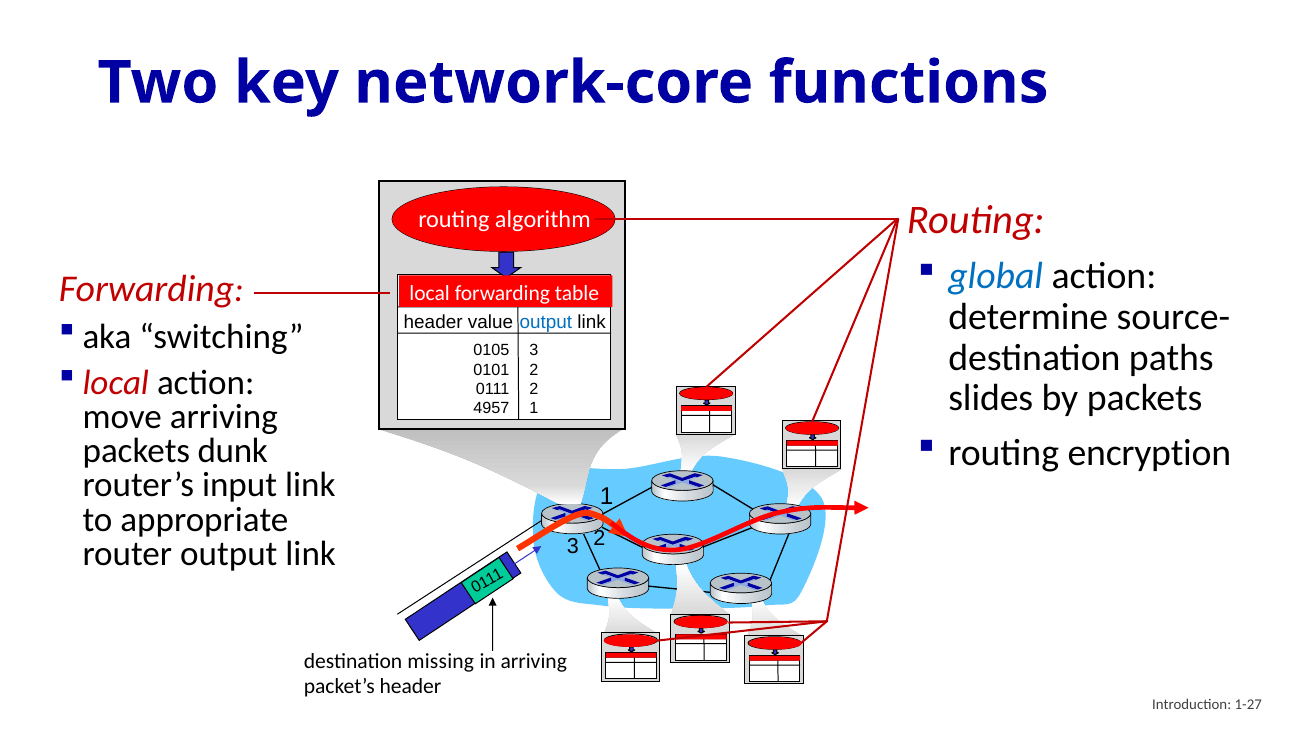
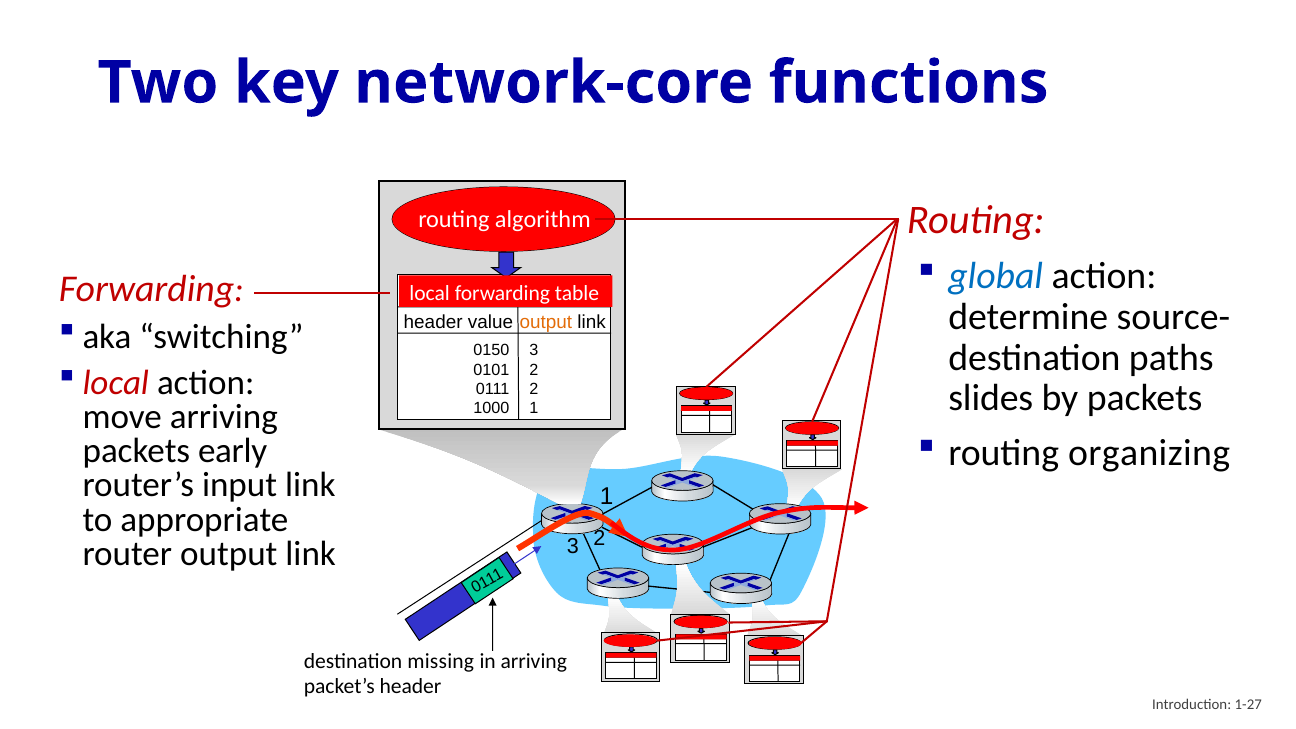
output colour: blue -> orange (546, 322)
0105: 0105 -> 0150 (491, 350)
4957: 4957 -> 1000 (491, 409)
encryption: encryption -> organizing (1149, 453)
dunk: dunk -> early (233, 451)
